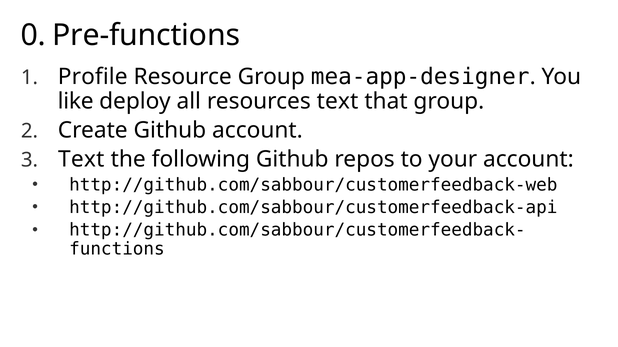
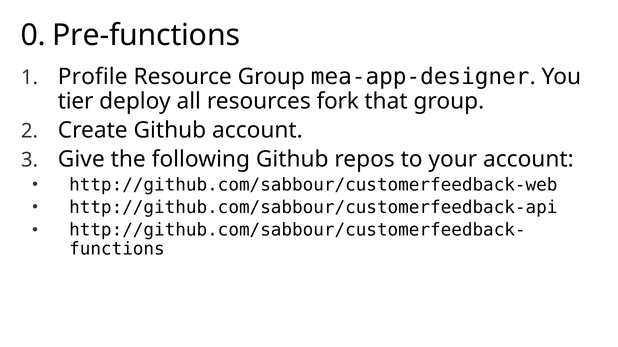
like: like -> tier (76, 101)
resources text: text -> fork (338, 101)
Text: Text -> Give (81, 160)
